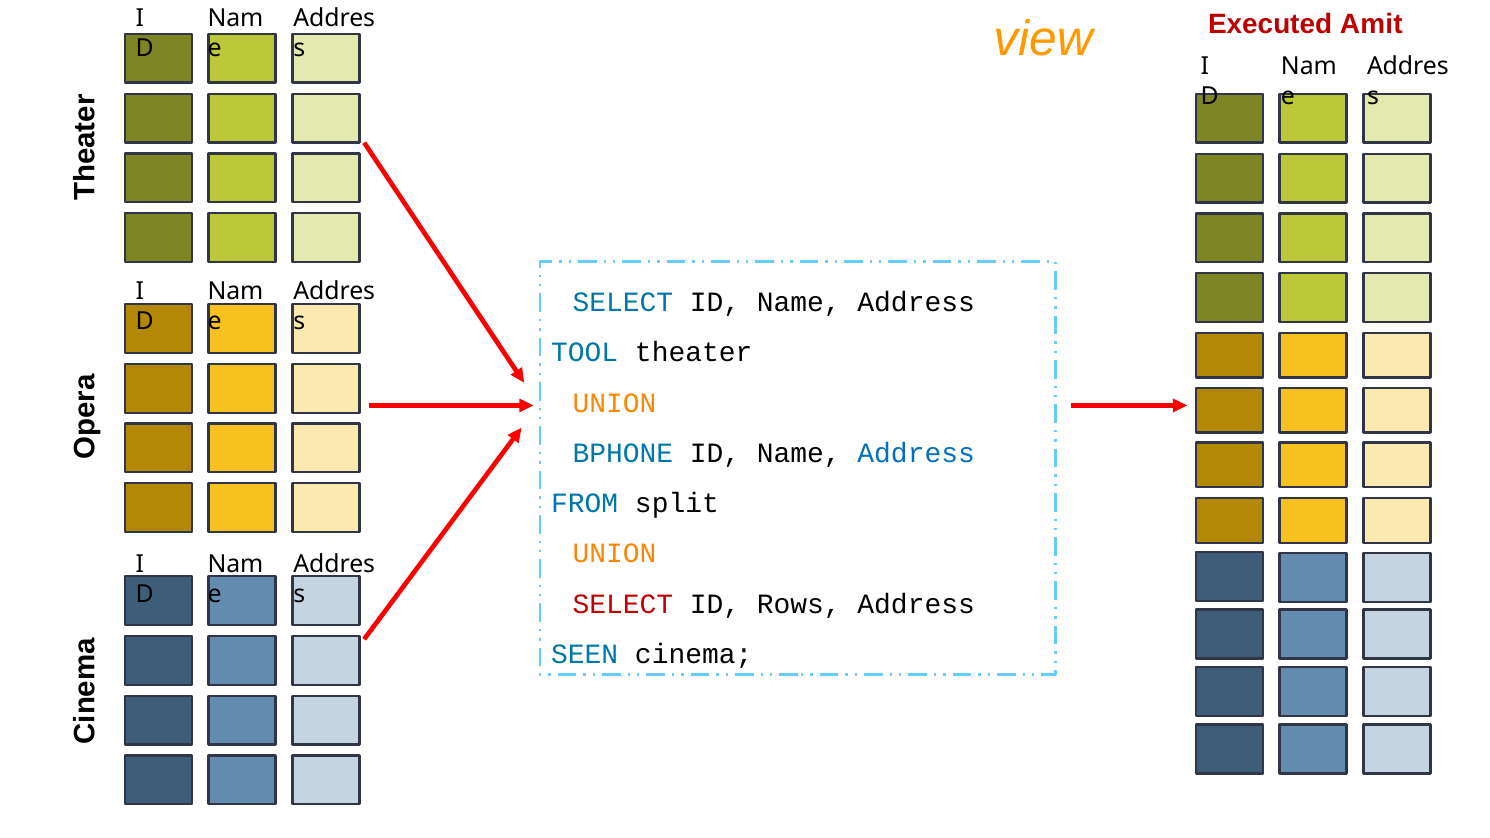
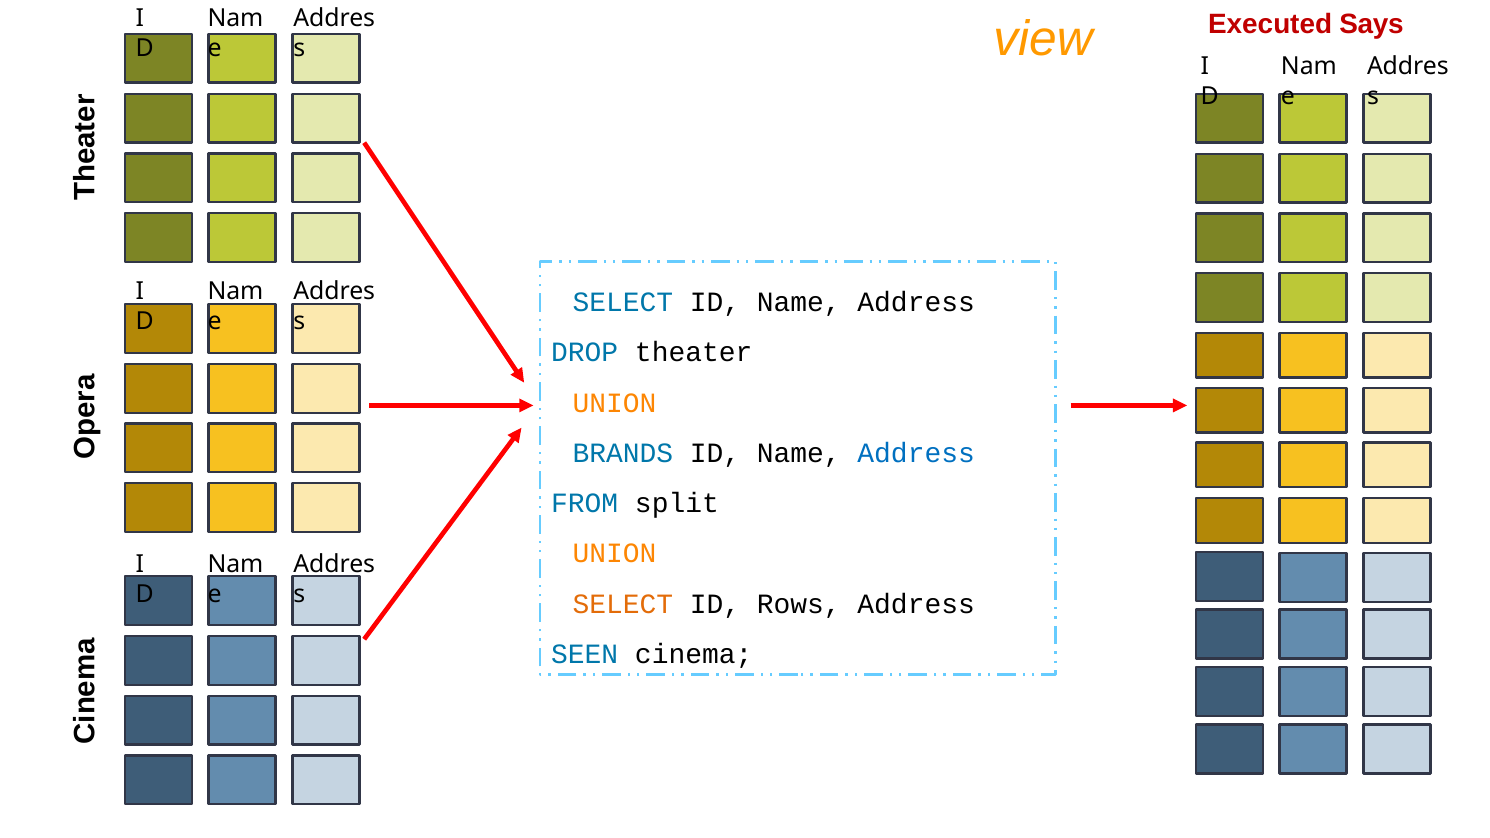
Amit: Amit -> Says (1372, 24)
TOOL: TOOL -> DROP (585, 353)
BPHONE: BPHONE -> BRANDS (623, 453)
SELECT colour: red -> orange (623, 604)
